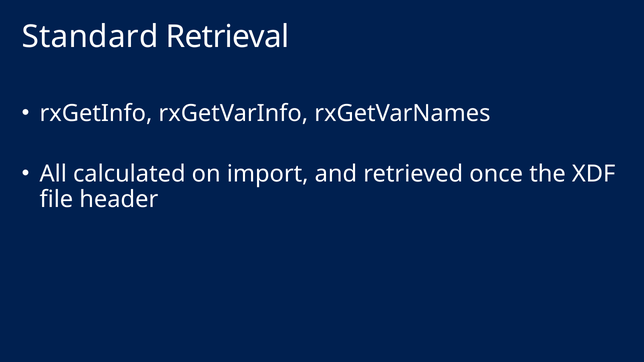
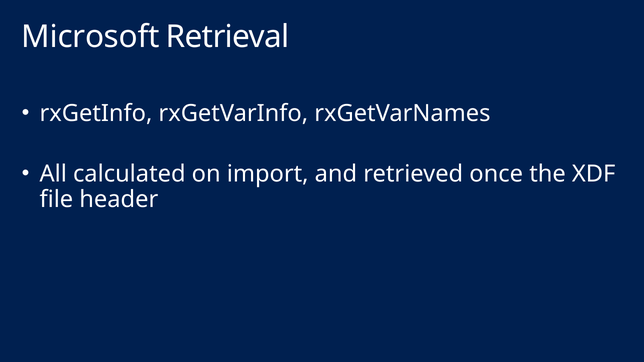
Standard: Standard -> Microsoft (90, 37)
